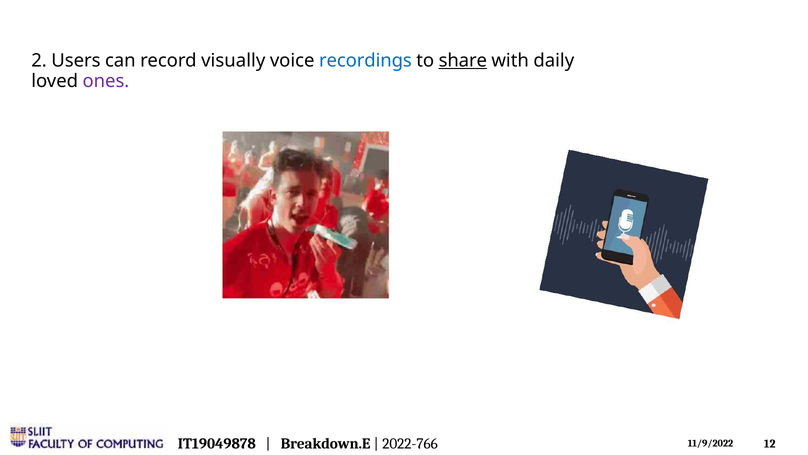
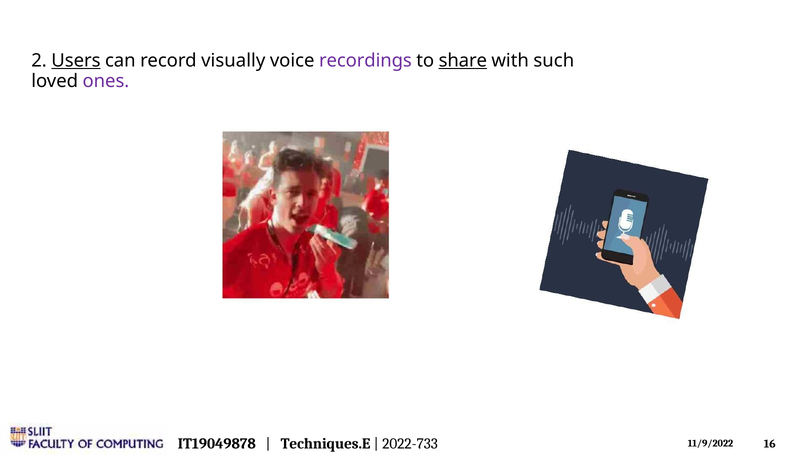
Users underline: none -> present (76, 61)
recordings colour: blue -> purple (365, 61)
daily: daily -> such (554, 61)
Breakdown.E: Breakdown.E -> Techniques.E (326, 443)
2022-766: 2022-766 -> 2022-733 (410, 443)
12: 12 -> 16 (770, 443)
